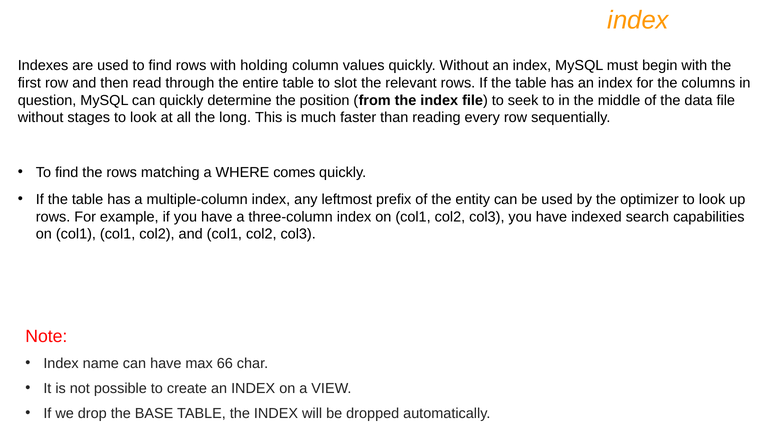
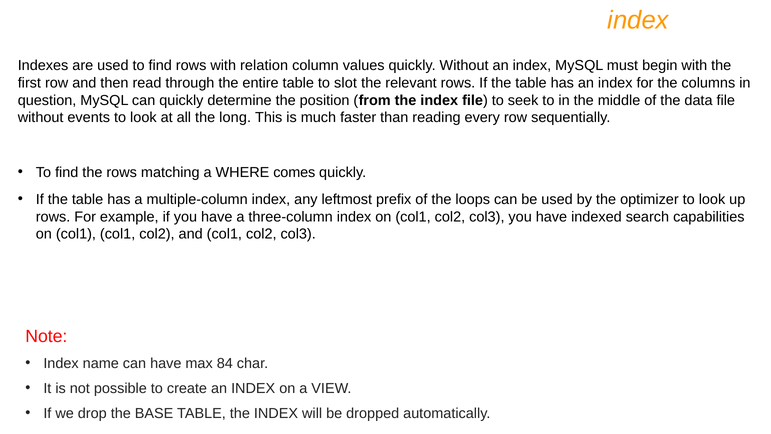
holding: holding -> relation (264, 66)
stages: stages -> events (89, 118)
entity: entity -> loops (473, 199)
66: 66 -> 84 (225, 363)
